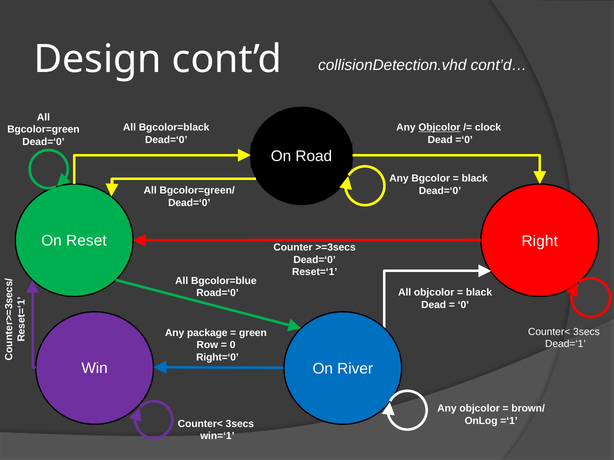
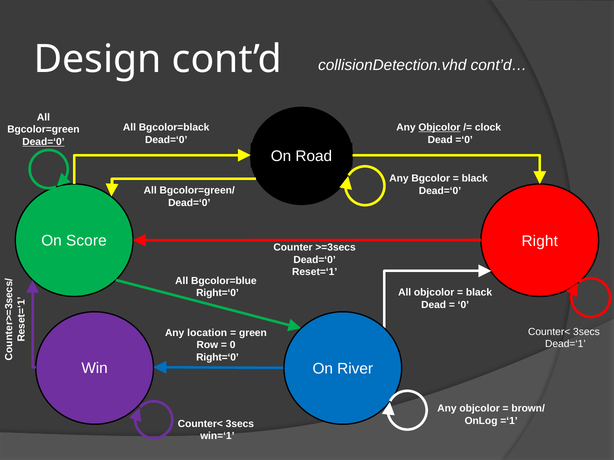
Dead=‘0 underline: none -> present (43, 142)
Reset: Reset -> Score (86, 241)
Road=‘0: Road=‘0 -> Right=‘0 (217, 293)
package: package -> location (207, 333)
